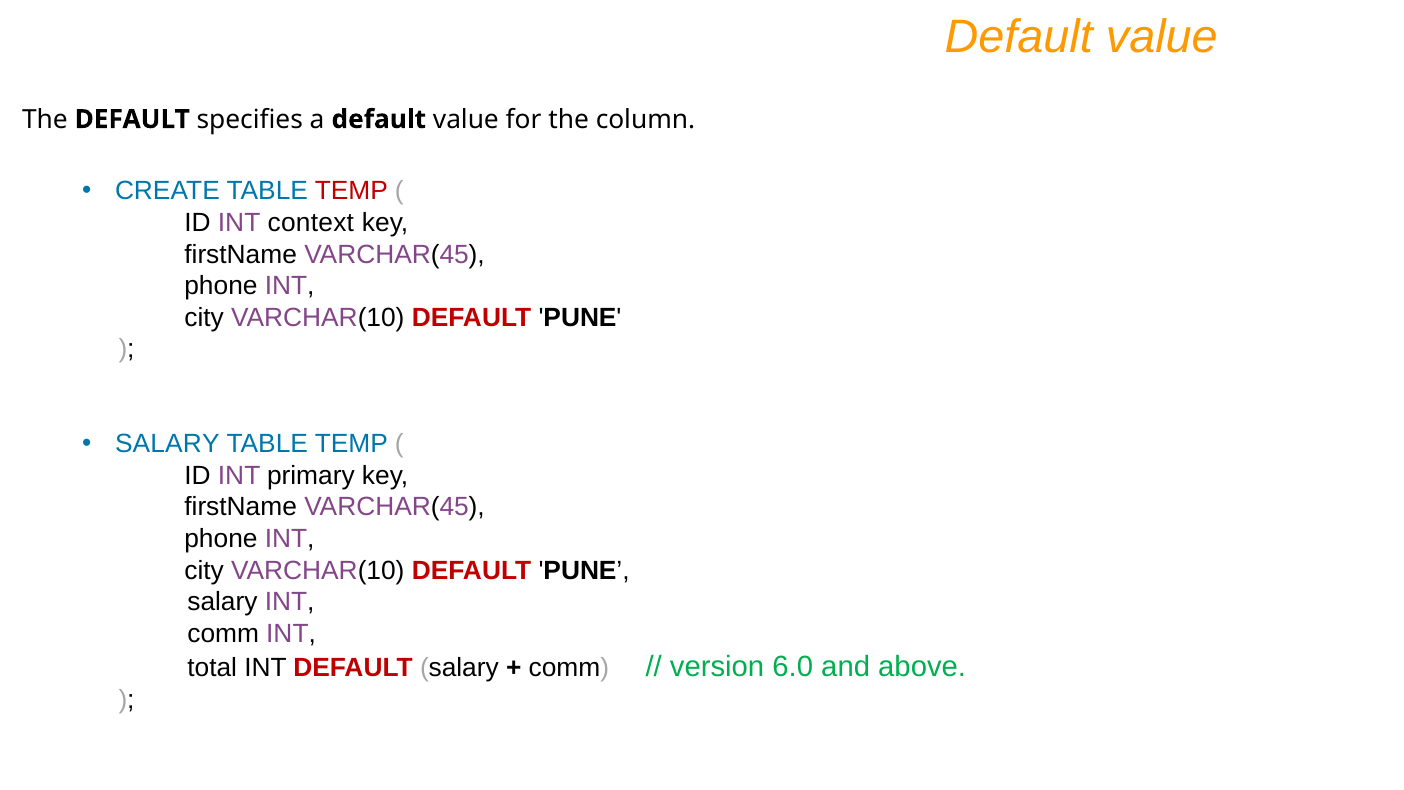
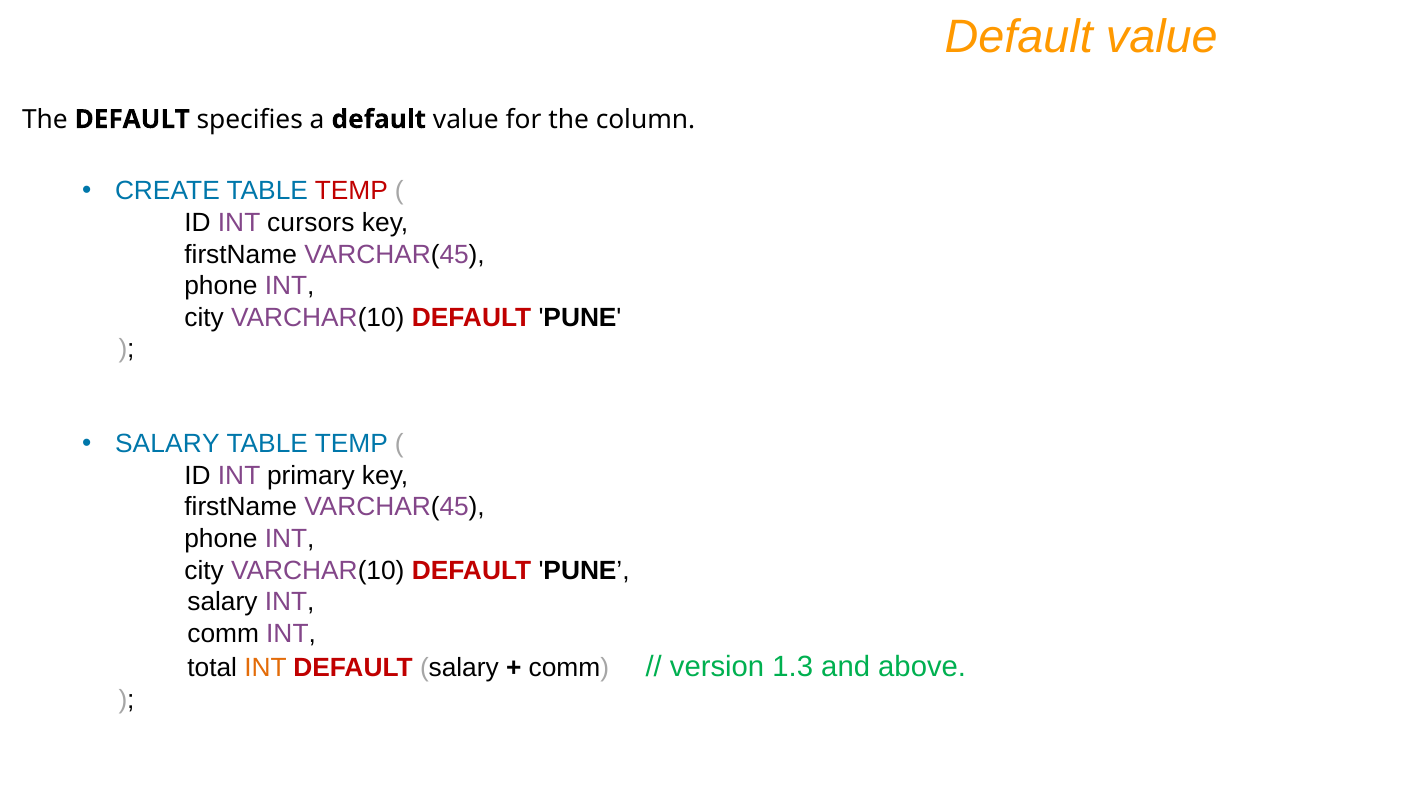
context: context -> cursors (311, 223)
INT colour: black -> orange (265, 668)
6.0: 6.0 -> 1.3 (793, 667)
